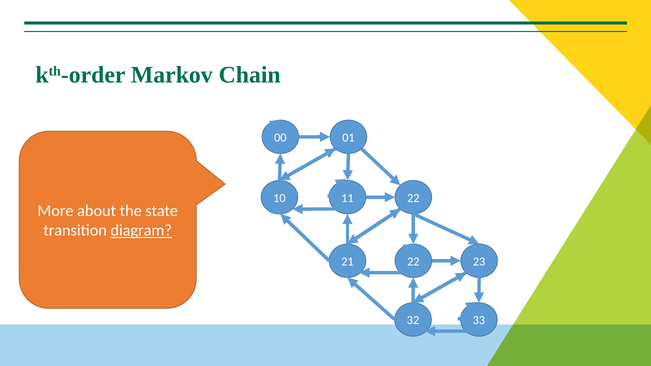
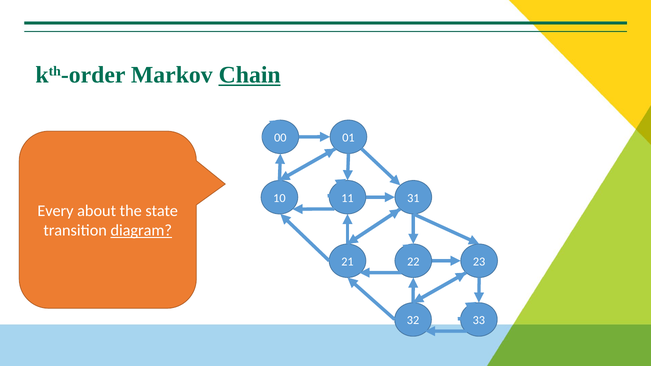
Chain underline: none -> present (250, 75)
11 22: 22 -> 31 (413, 198)
More: More -> Every (55, 211)
